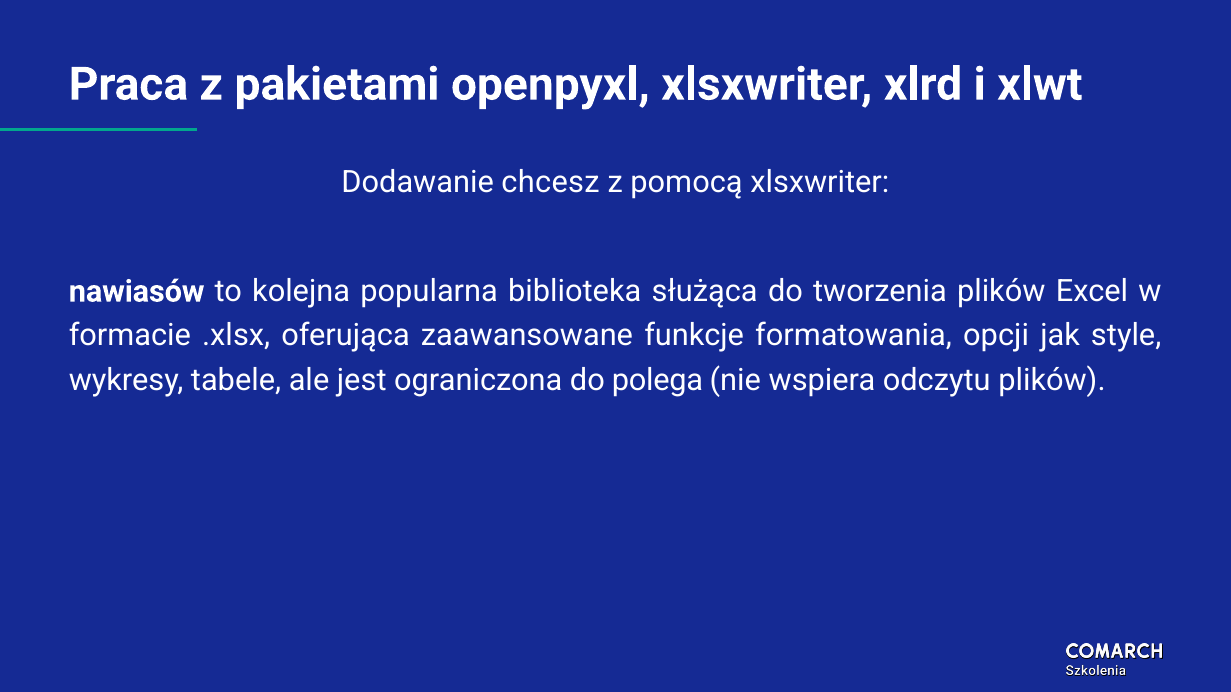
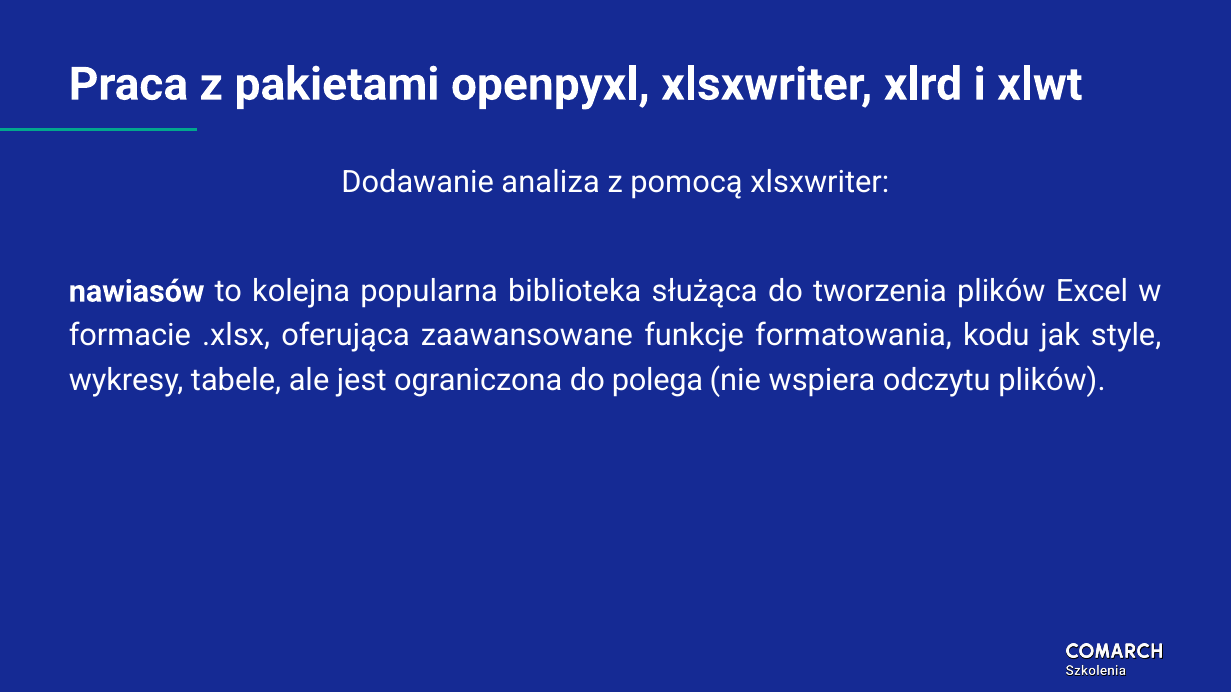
chcesz: chcesz -> analiza (551, 183)
opcji: opcji -> kodu (996, 336)
